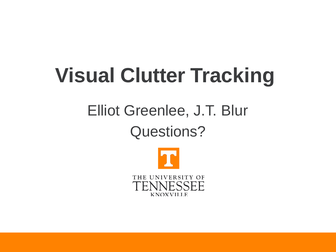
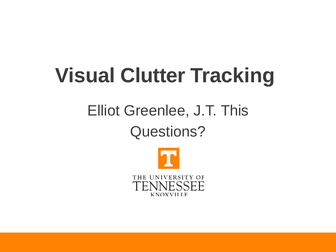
Blur: Blur -> This (235, 111)
